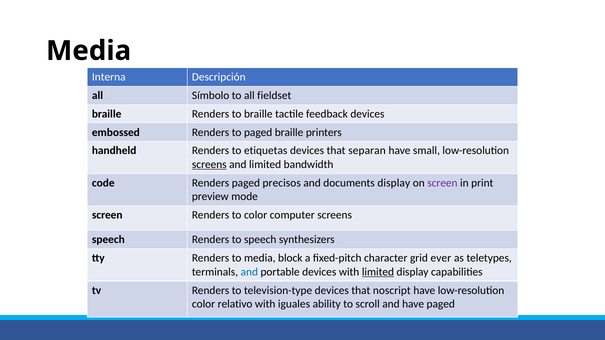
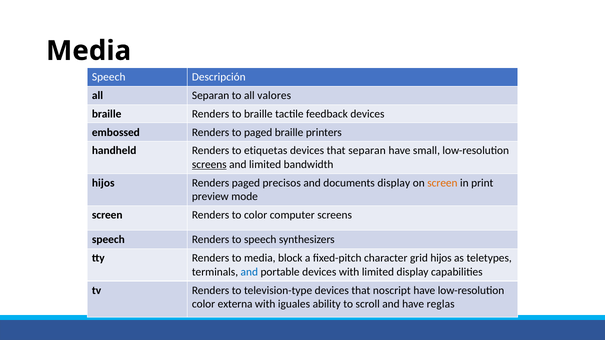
Interna: Interna -> Speech (109, 77)
all Símbolo: Símbolo -> Separan (211, 96)
fieldset: fieldset -> valores (274, 96)
code: code -> hijos (103, 183)
screen colour: purple -> orange (442, 183)
grid ever: ever -> hijos (441, 258)
limited underline: present -> none (378, 272)
relativo: relativo -> externa (235, 304)
have paged: paged -> reglas (441, 304)
